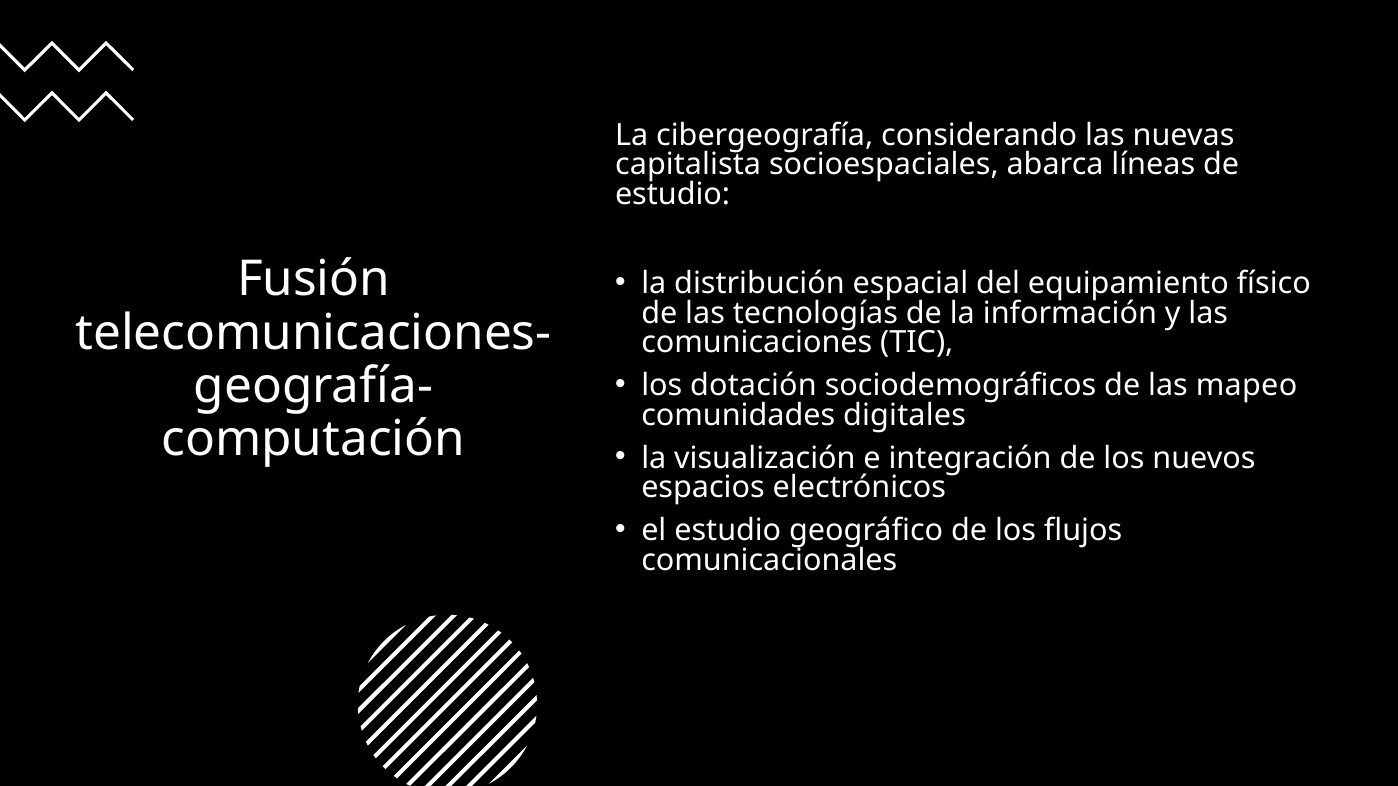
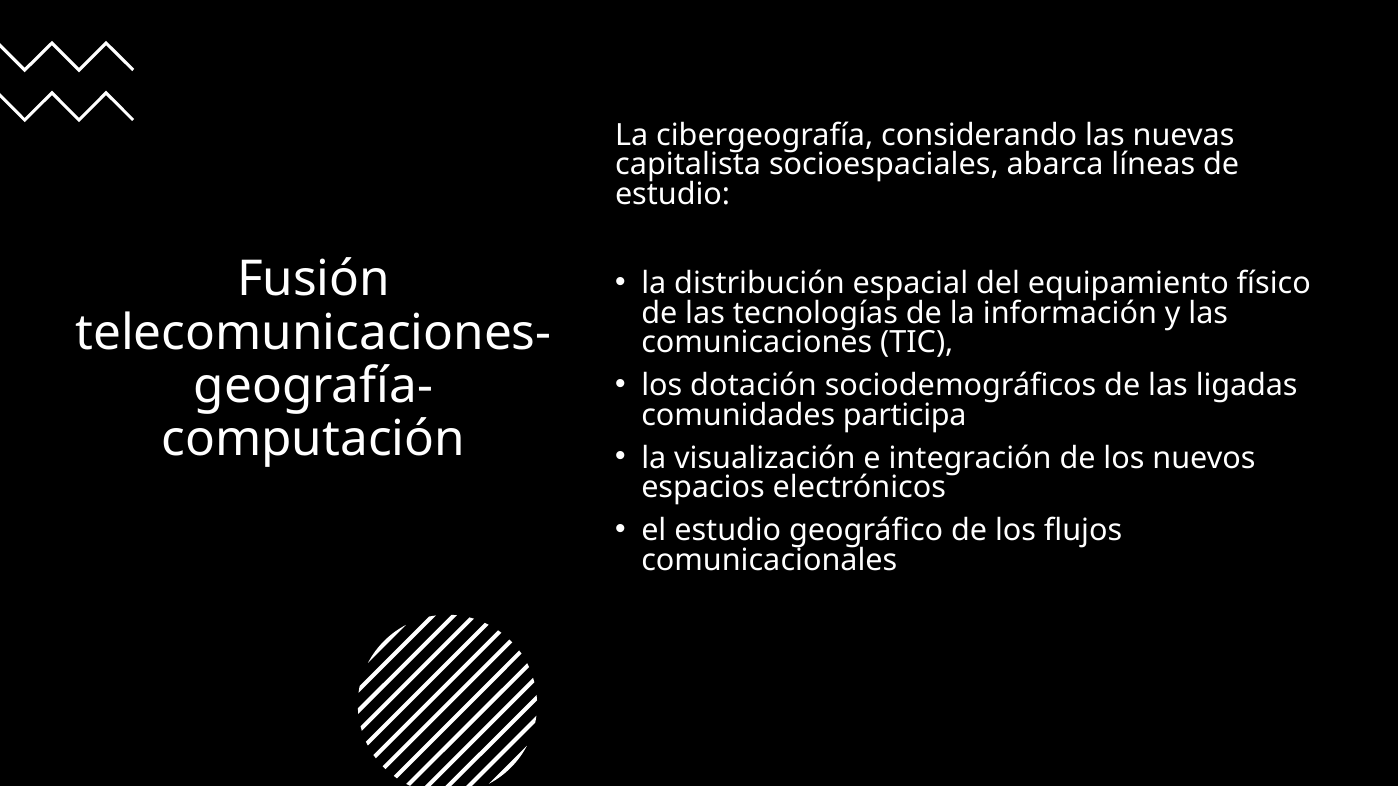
mapeo: mapeo -> ligadas (1247, 386)
digitales: digitales -> participa (905, 415)
